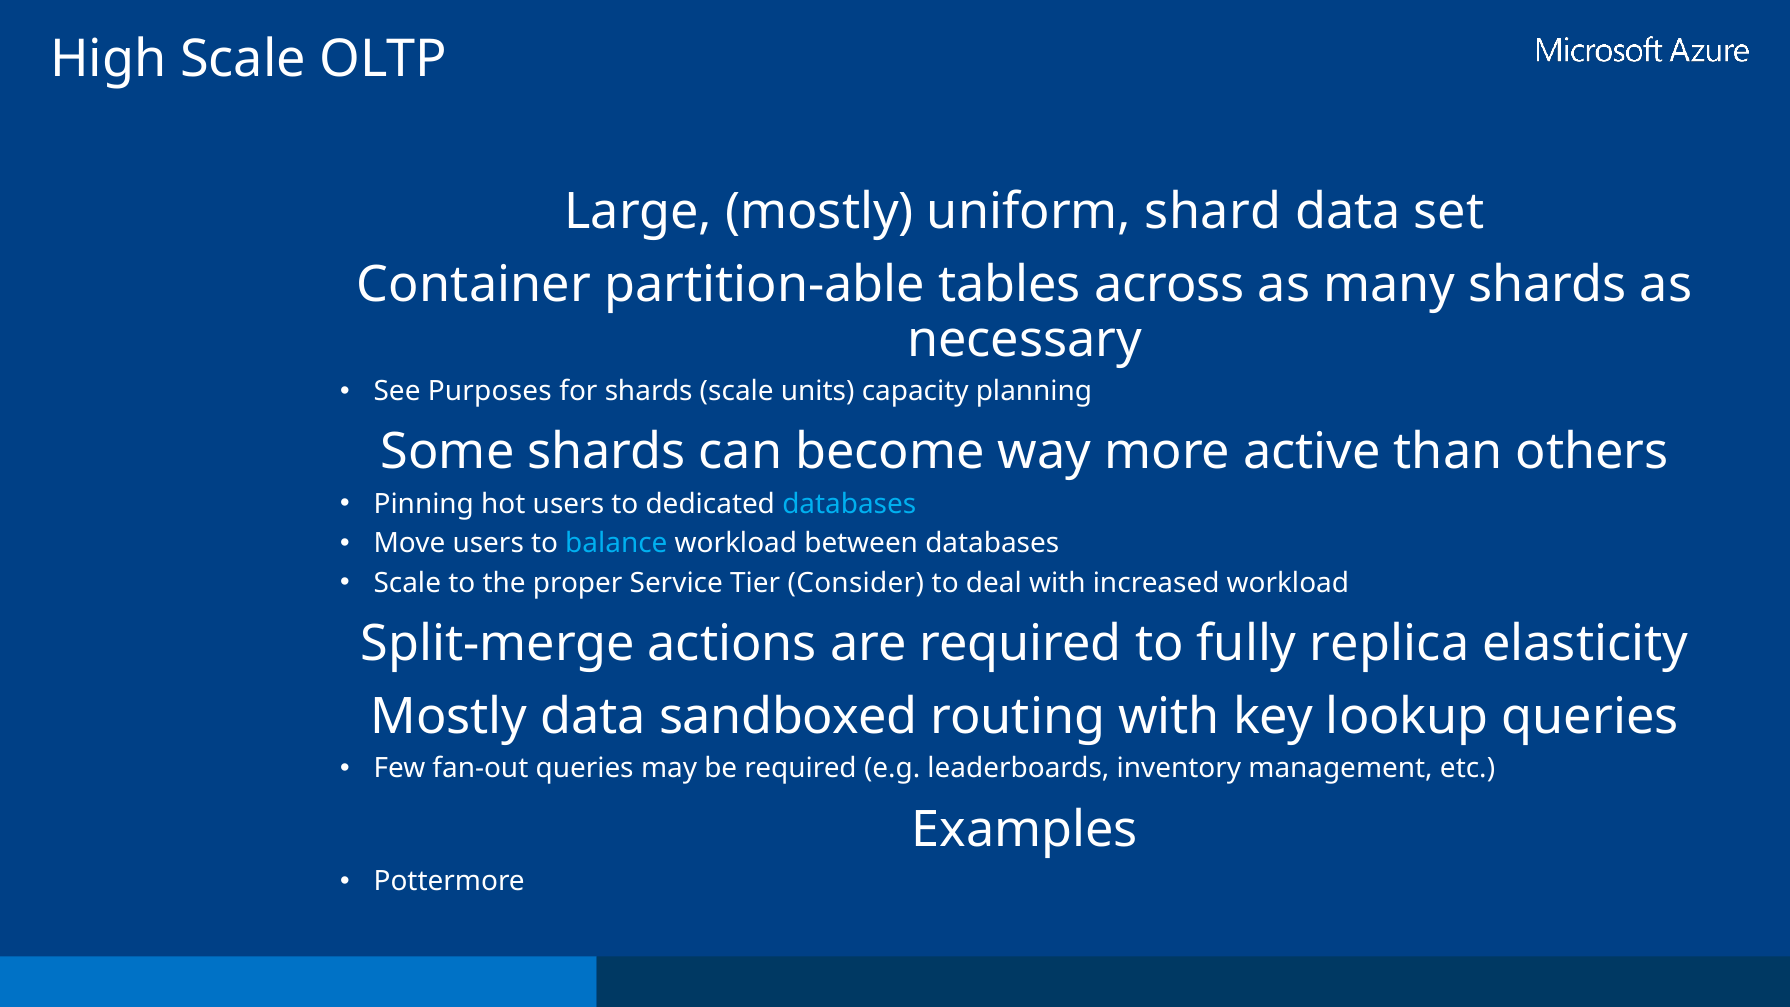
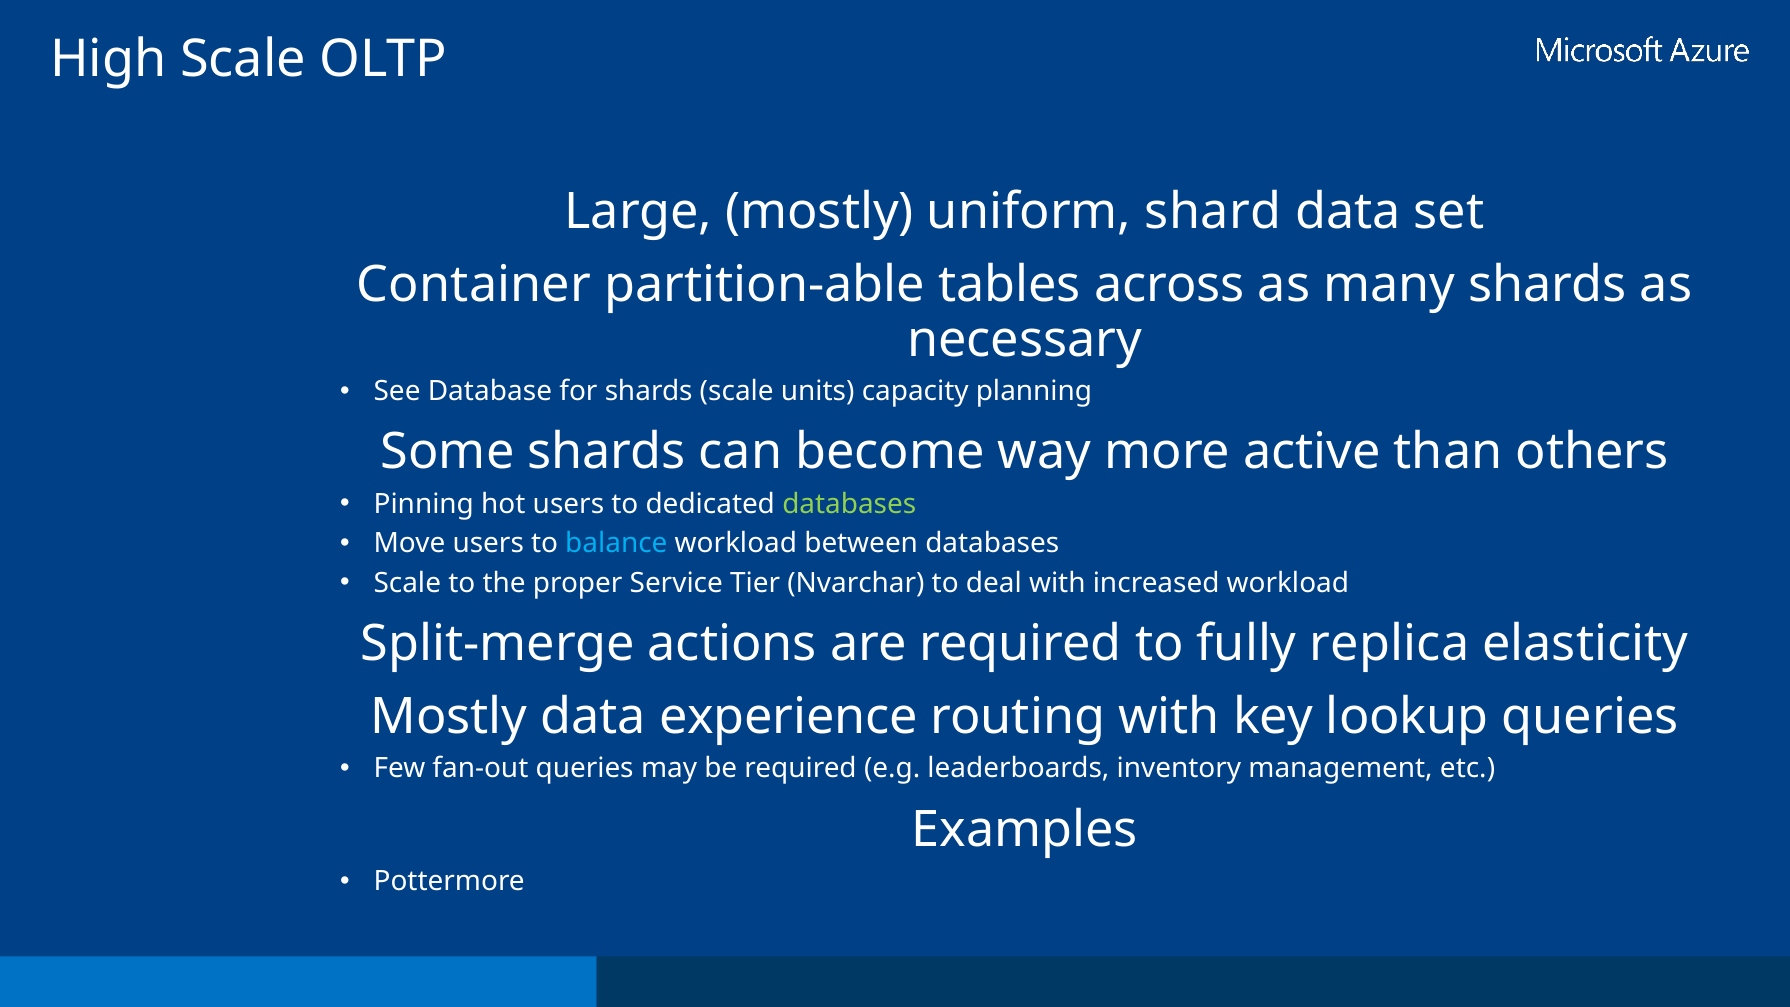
Purposes: Purposes -> Database (490, 391)
databases colour: light blue -> light green (849, 504)
Consider: Consider -> Nvarchar (856, 583)
sandboxed: sandboxed -> experience (788, 717)
